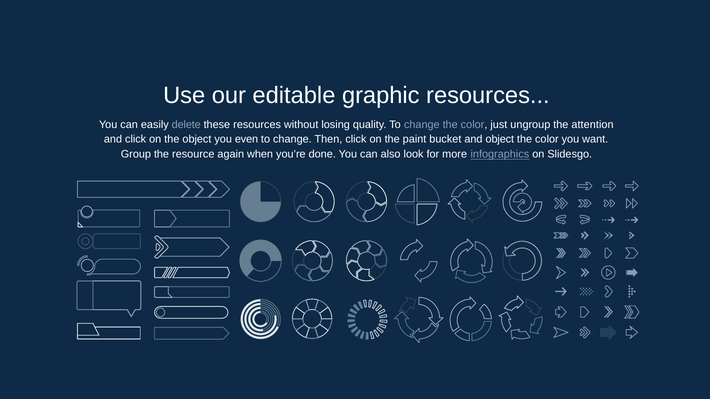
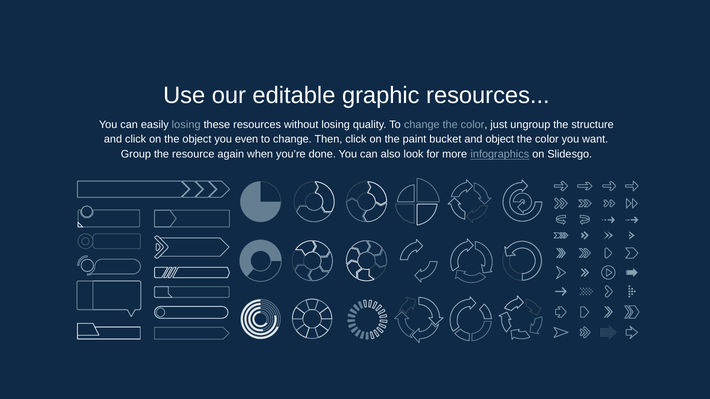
easily delete: delete -> losing (186, 125)
attention: attention -> structure (593, 125)
